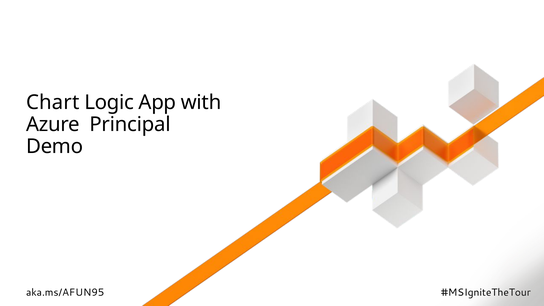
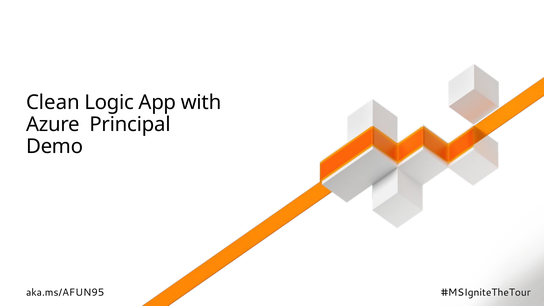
Chart: Chart -> Clean (53, 102)
